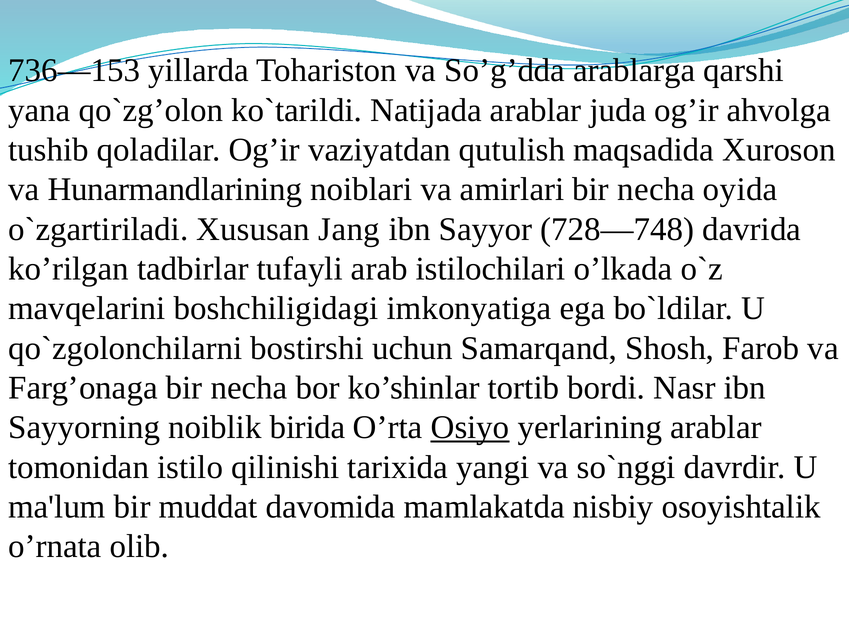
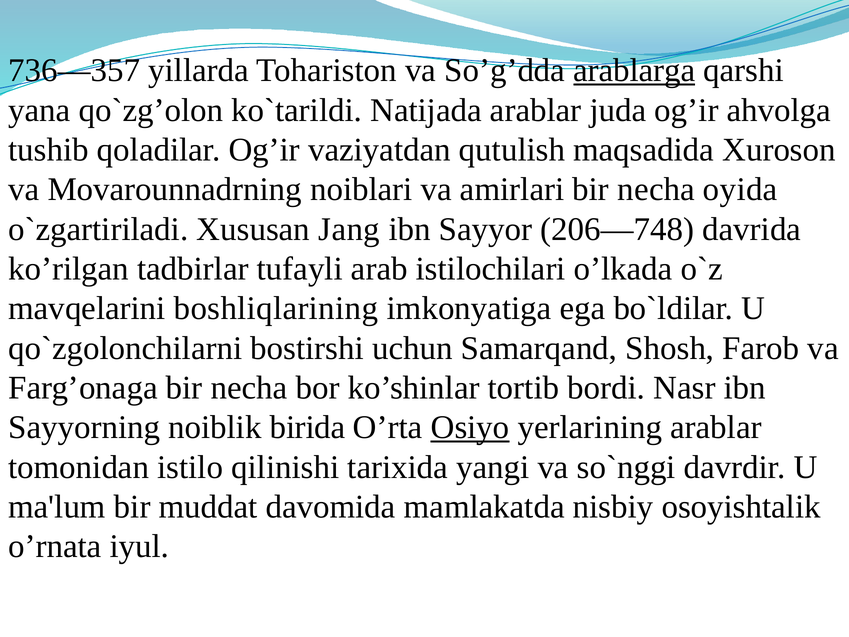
736—153: 736—153 -> 736—357 (74, 70)
arablarga underline: none -> present (634, 70)
Hunarmandlarining: Hunarmandlarining -> Movarounnadrning (175, 189)
728—748: 728—748 -> 206—748 (617, 229)
boshchiligidagi: boshchiligidagi -> boshliqlarining (276, 308)
olib: olib -> iyul (139, 546)
